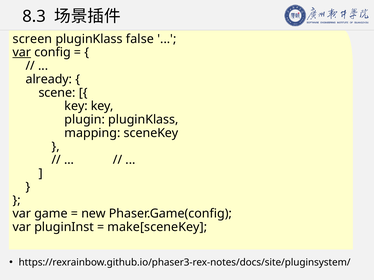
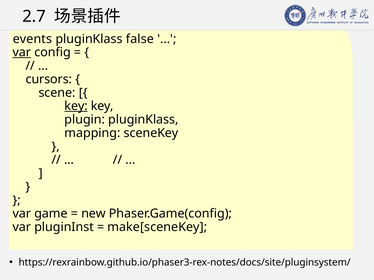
8.3: 8.3 -> 2.7 (34, 16)
screen: screen -> events (32, 39)
already: already -> cursors (49, 79)
key underline: none -> present (76, 106)
